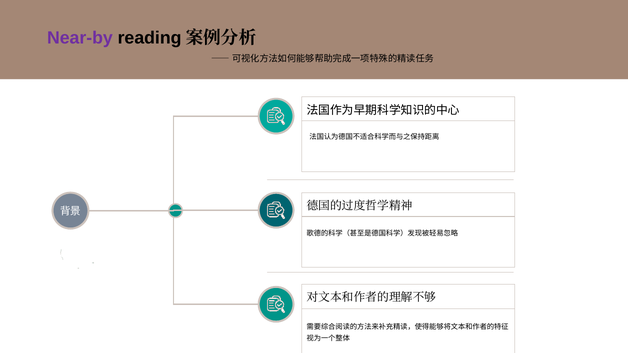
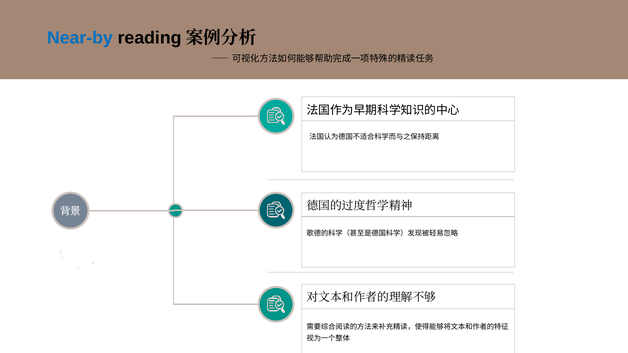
Near-by colour: purple -> blue (80, 38)
